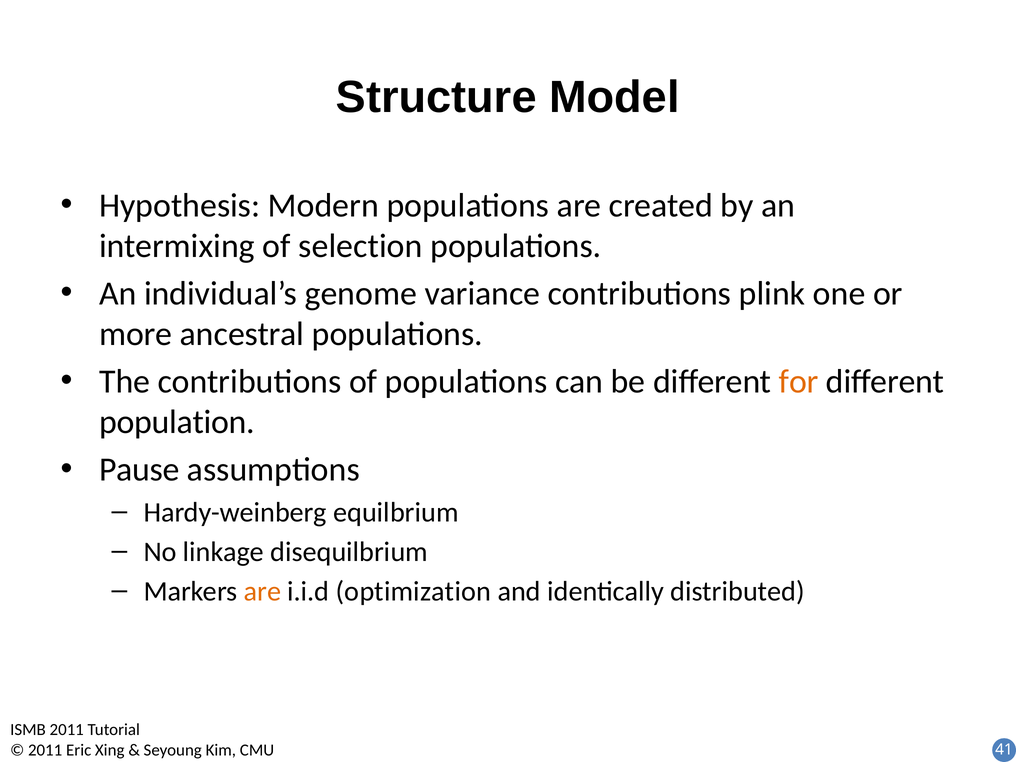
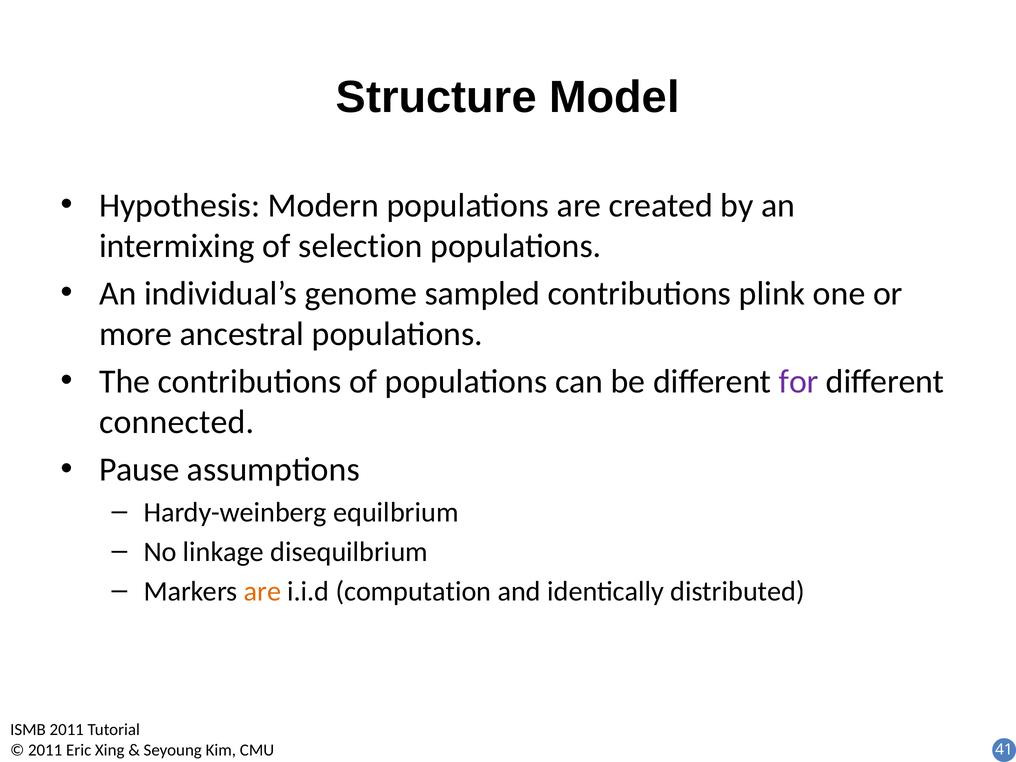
variance: variance -> sampled (482, 294)
for colour: orange -> purple (799, 382)
population: population -> connected (177, 422)
optimization: optimization -> computation (414, 591)
